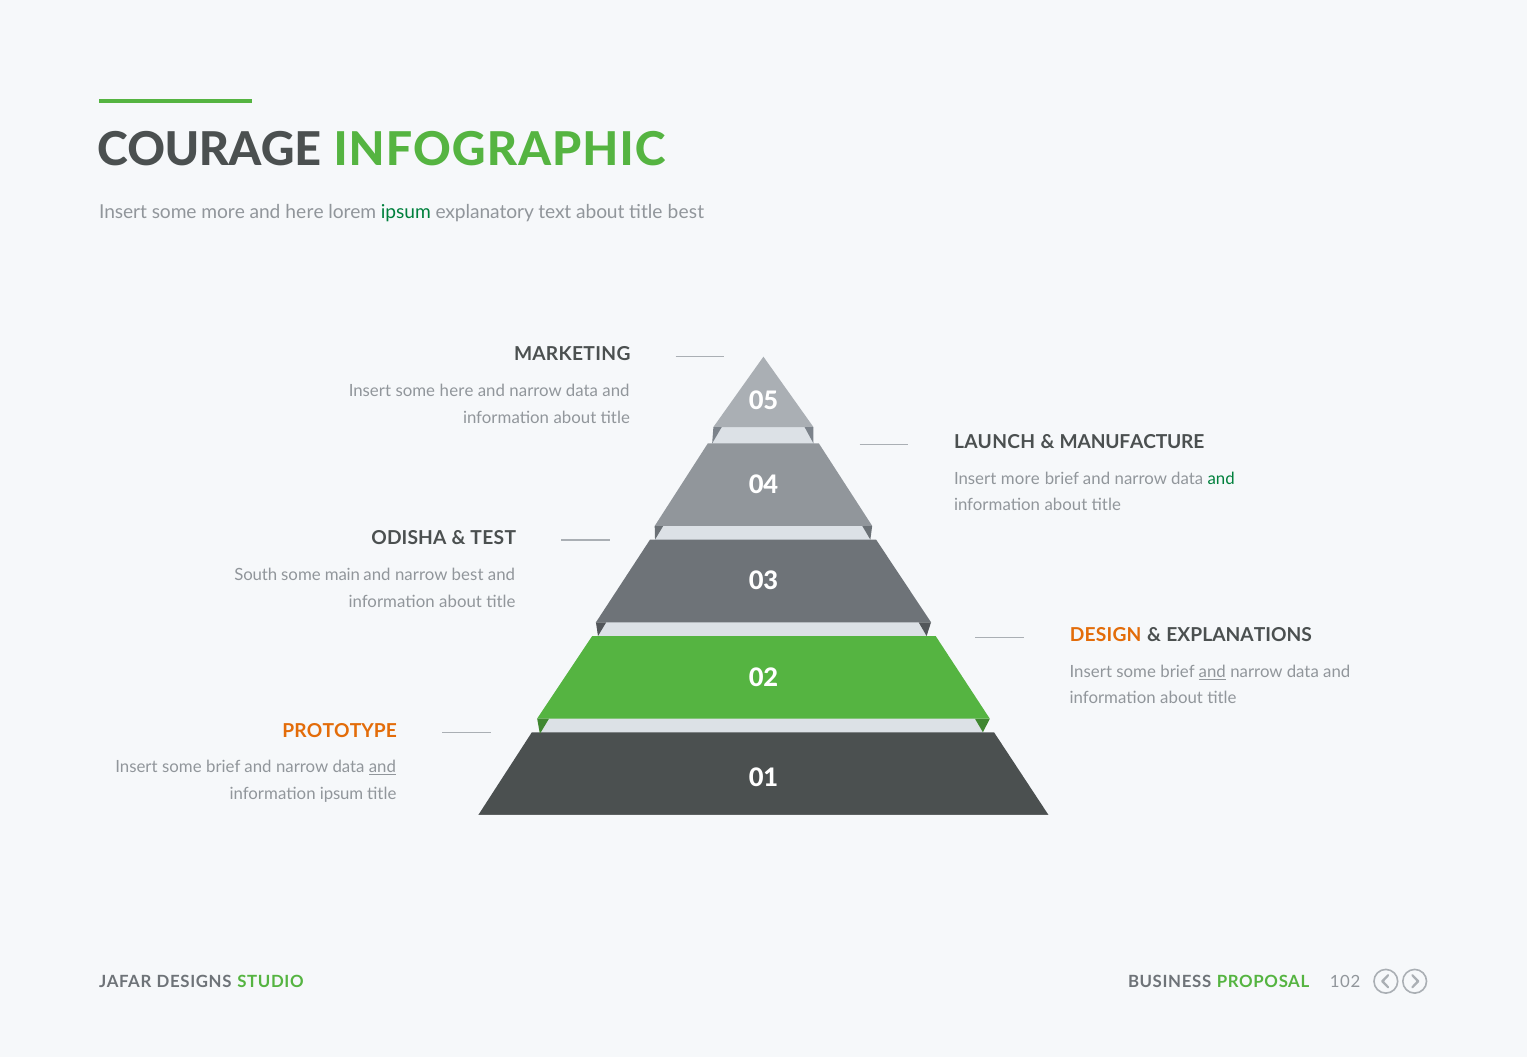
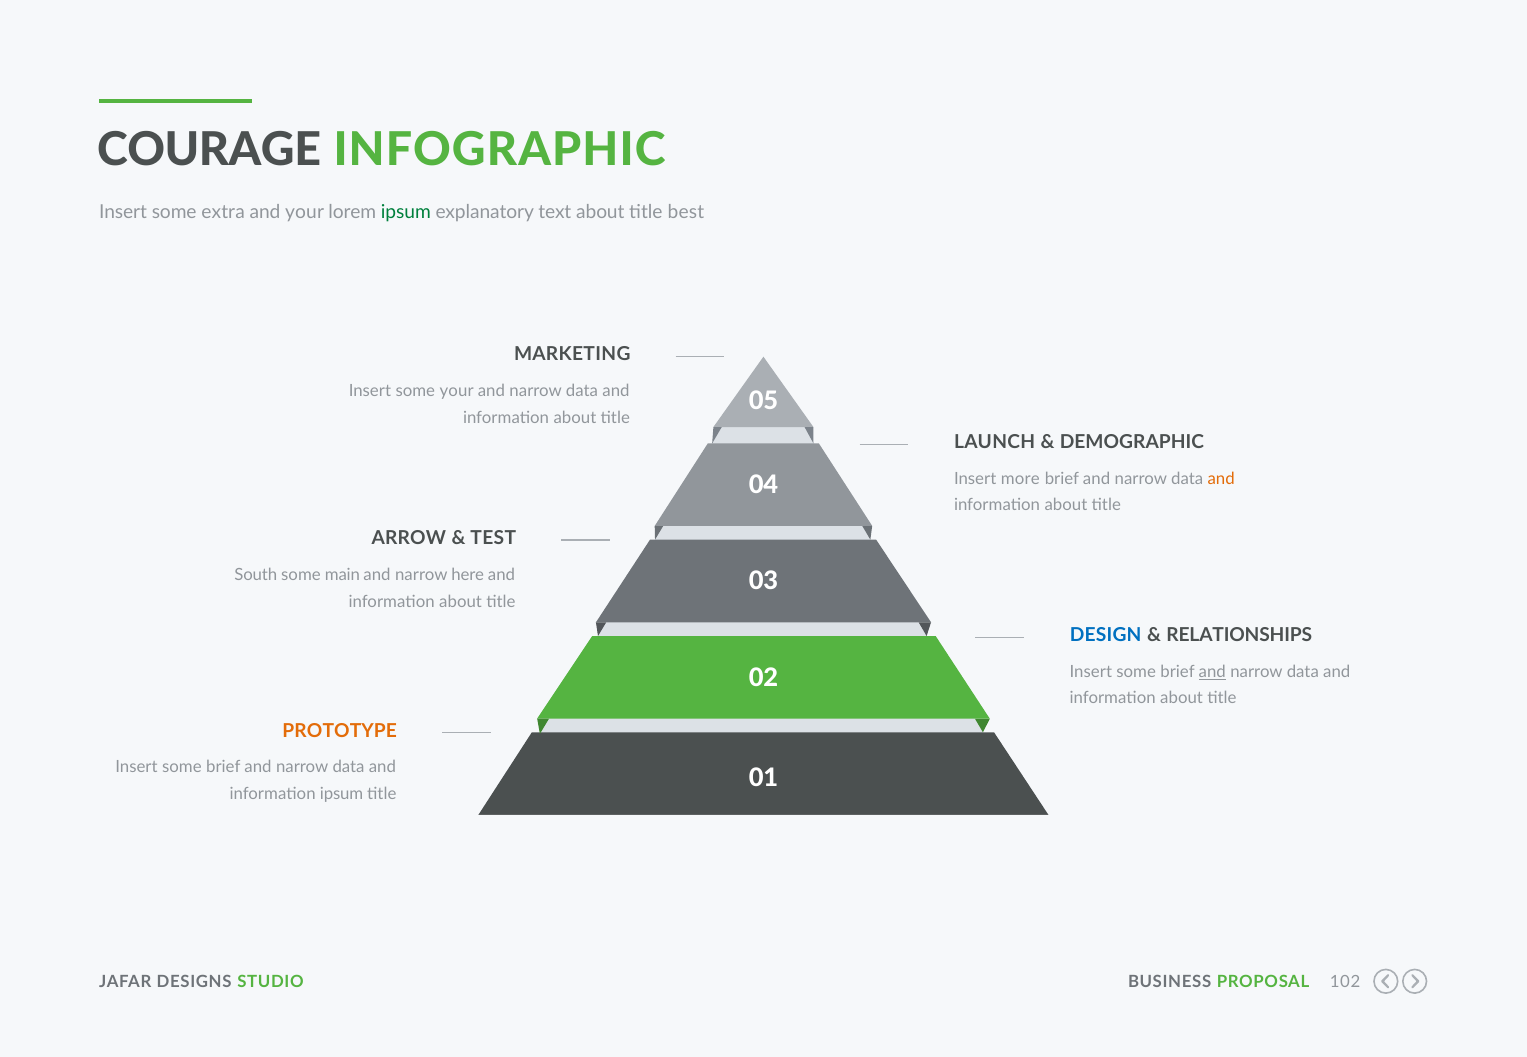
some more: more -> extra (223, 212)
and here: here -> your (305, 212)
some here: here -> your (457, 391)
MANUFACTURE: MANUFACTURE -> DEMOGRAPHIC (1132, 442)
and colour: green -> orange (1221, 479)
ODISHA: ODISHA -> ARROW (409, 539)
narrow best: best -> here (468, 575)
DESIGN colour: orange -> blue (1106, 635)
EXPLANATIONS: EXPLANATIONS -> RELATIONSHIPS (1239, 635)
and underline: present -> none (382, 768)
